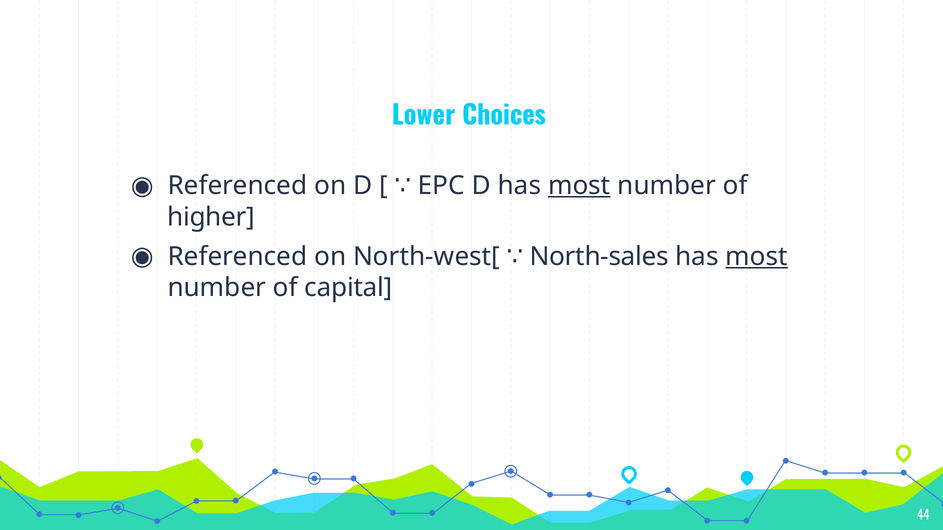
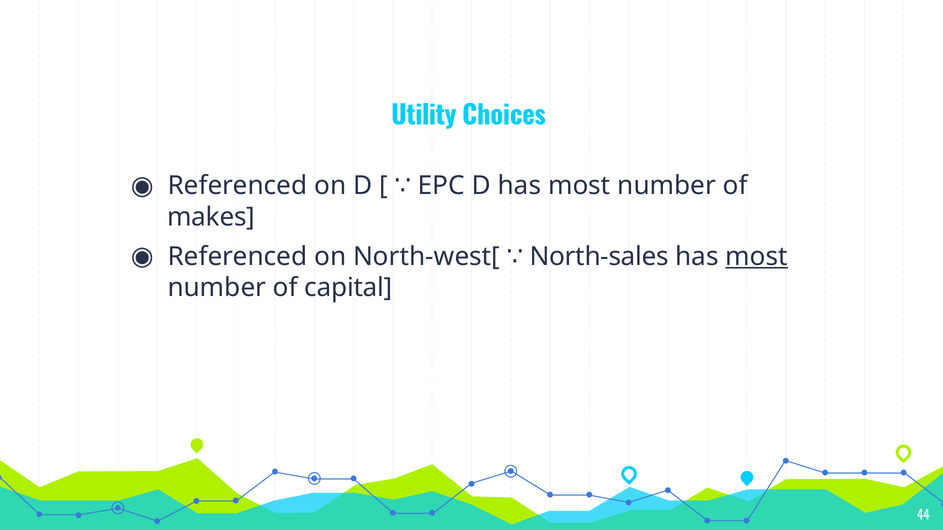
Lower: Lower -> Utility (424, 116)
most underline: present -> none (579, 186)
higher: higher -> makes (211, 217)
